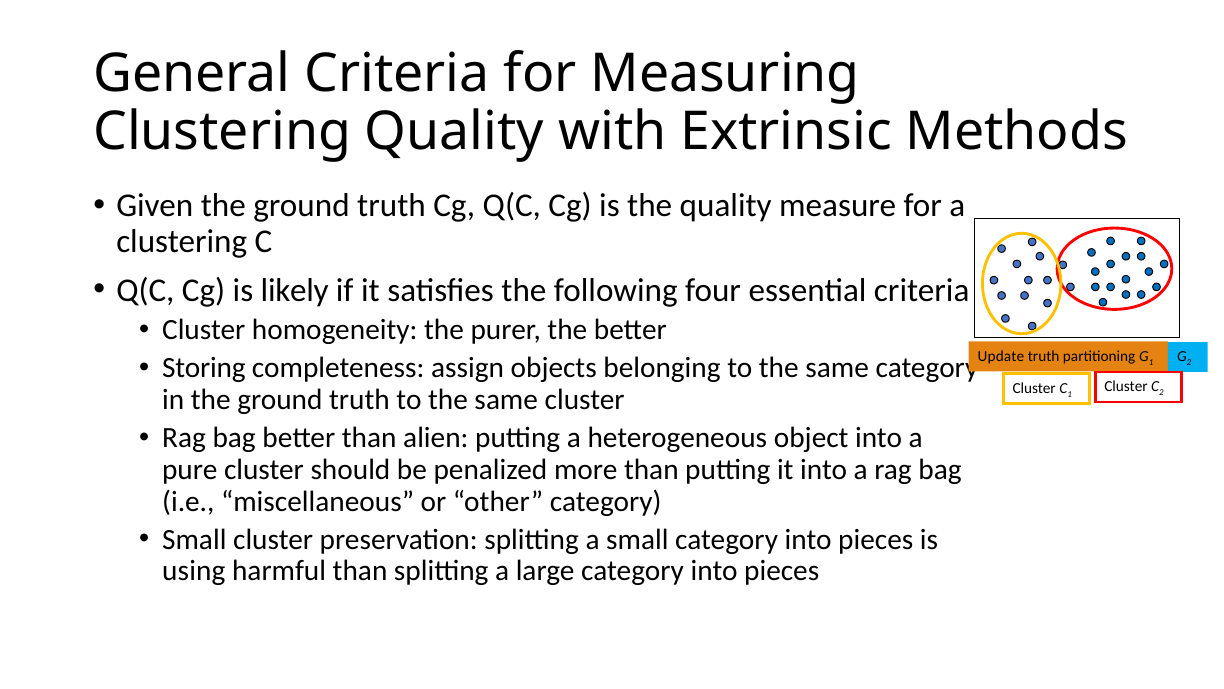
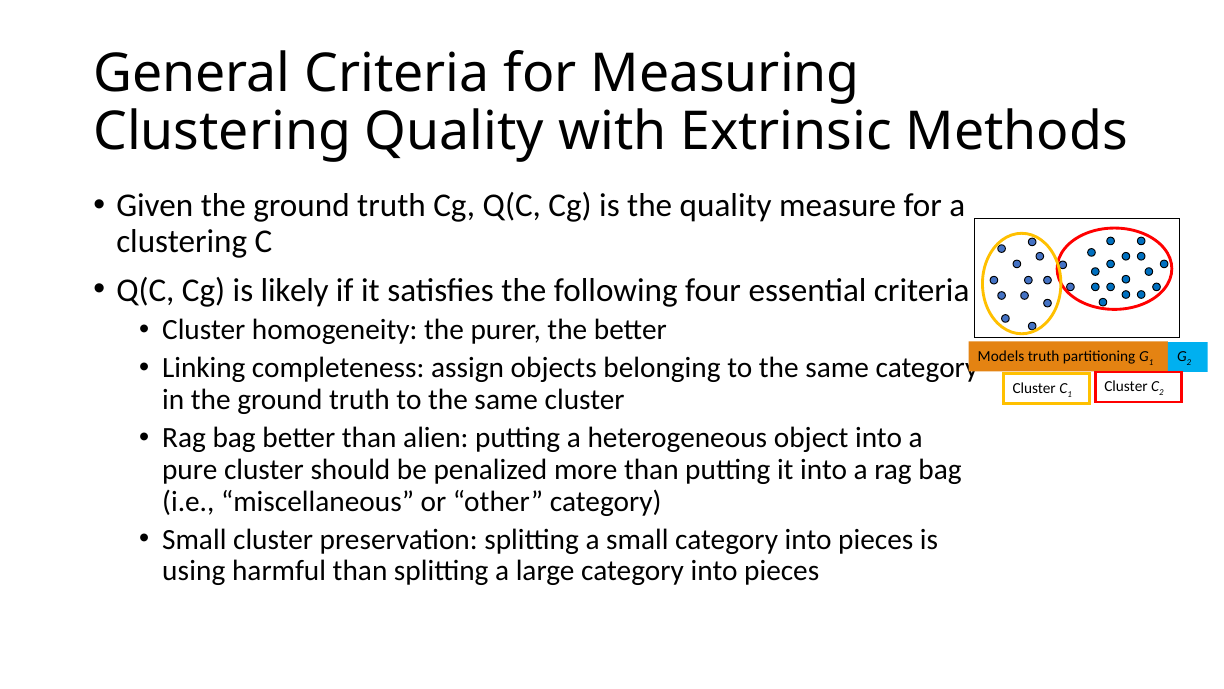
Update: Update -> Models (1001, 356)
Storing: Storing -> Linking (204, 368)
